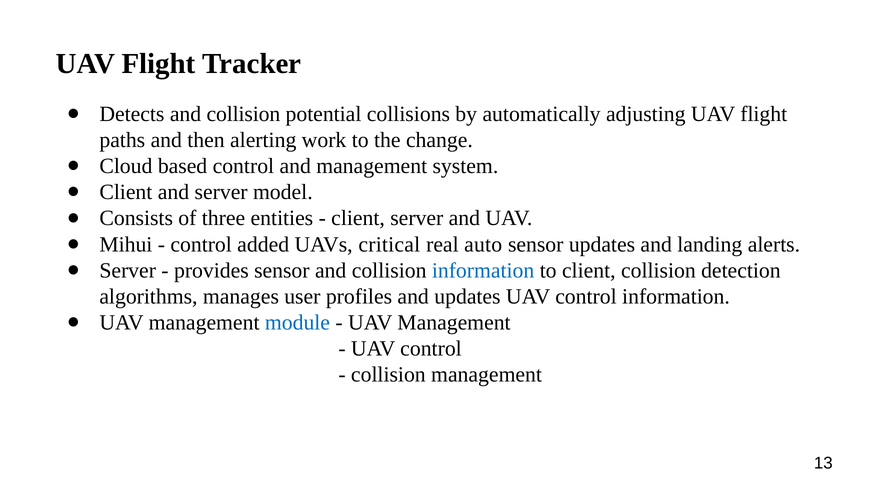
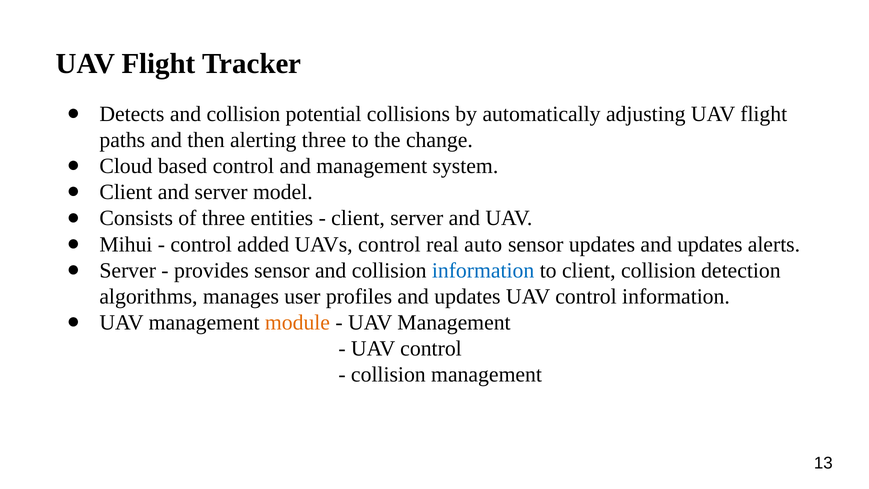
alerting work: work -> three (324, 140)
UAVs critical: critical -> control (389, 244)
updates and landing: landing -> updates (710, 244)
module colour: blue -> orange (297, 322)
